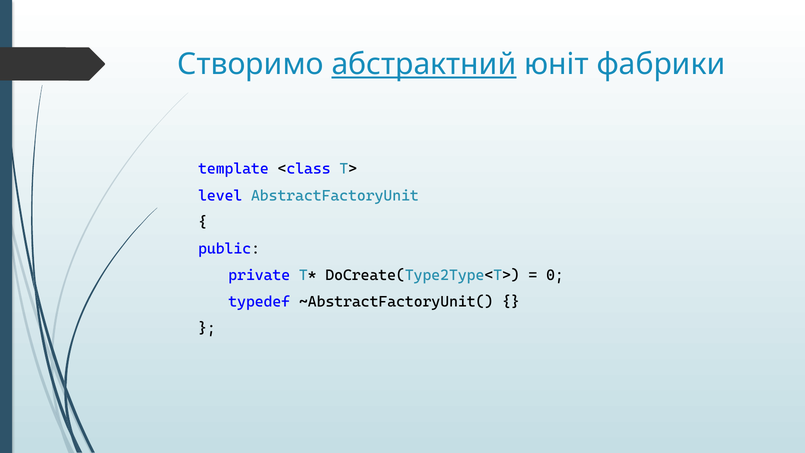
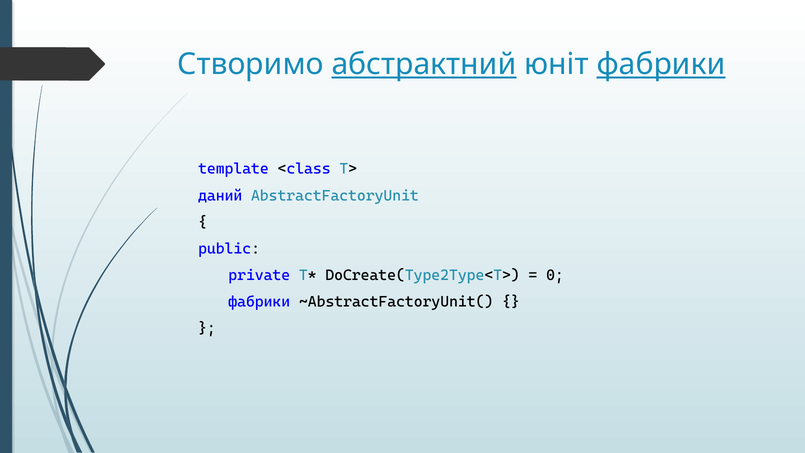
фабрики underline: none -> present (661, 64)
level: level -> даний (220, 195)
typedef: typedef -> фабрики (259, 301)
